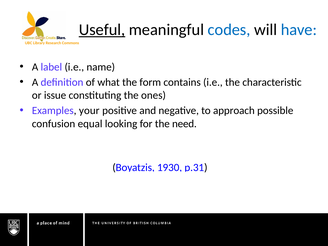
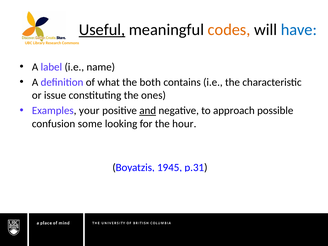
codes colour: blue -> orange (229, 30)
form: form -> both (150, 82)
and underline: none -> present (148, 111)
equal: equal -> some (90, 124)
need: need -> hour (184, 124)
1930: 1930 -> 1945 (170, 167)
